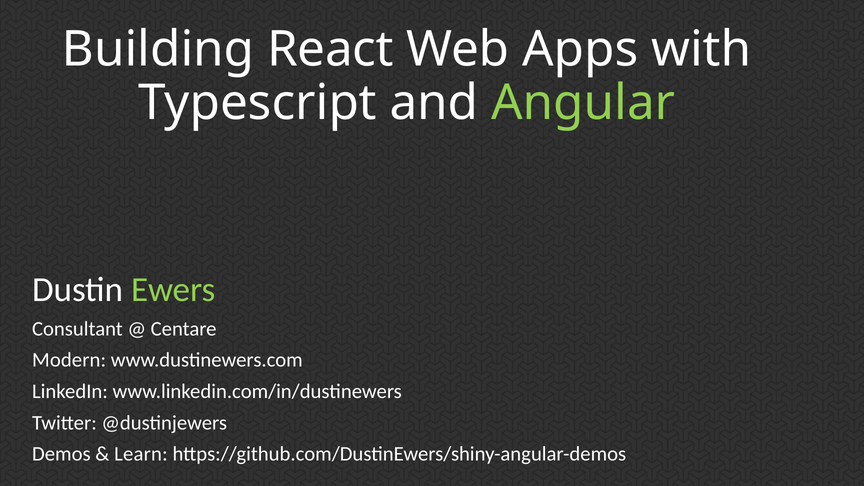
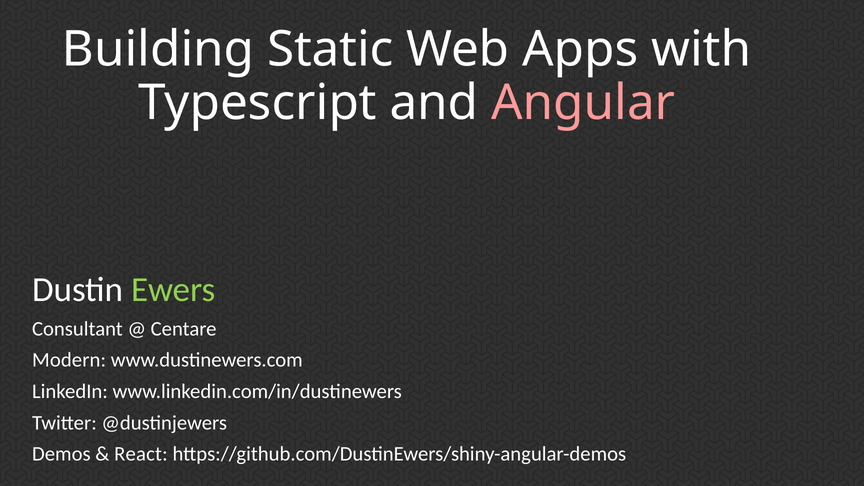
React: React -> Static (330, 50)
Angular colour: light green -> pink (583, 103)
Learn: Learn -> React (141, 454)
